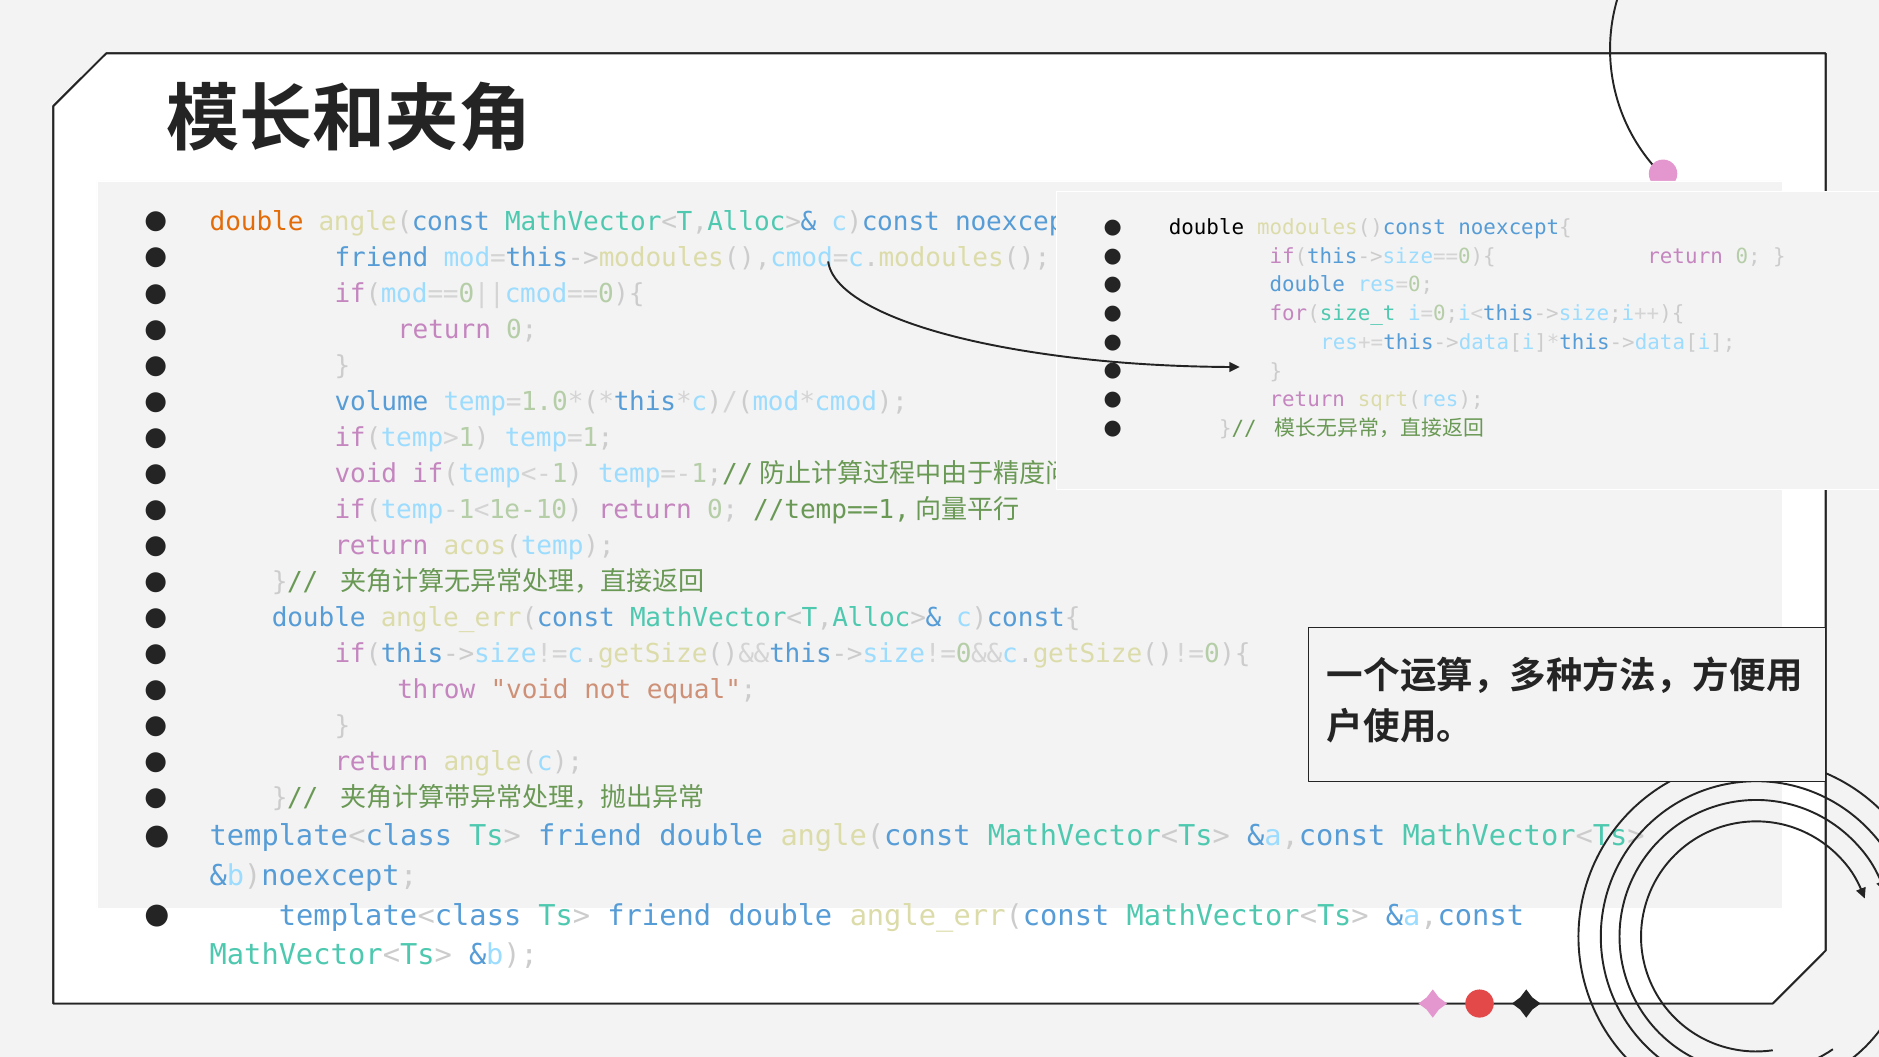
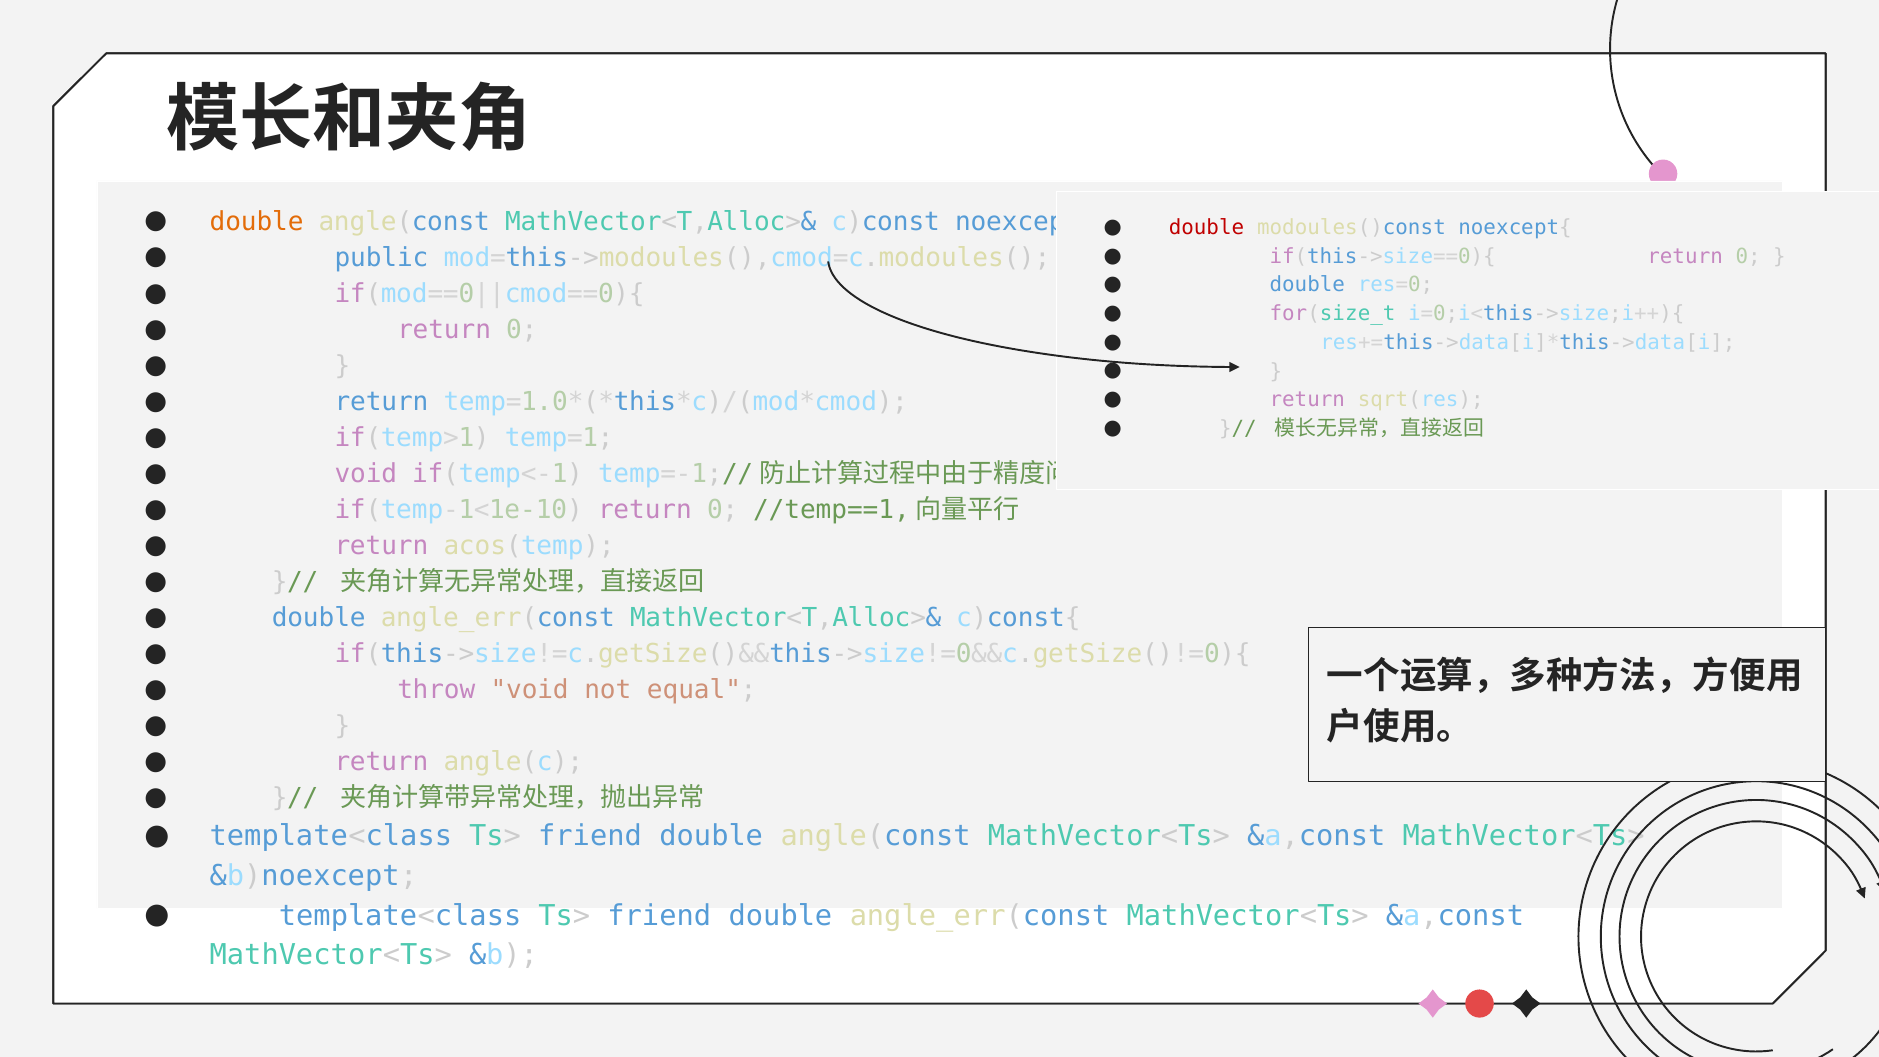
double colour: black -> red (1206, 228)
friend: friend -> public (382, 258)
volume: volume -> return (382, 402)
